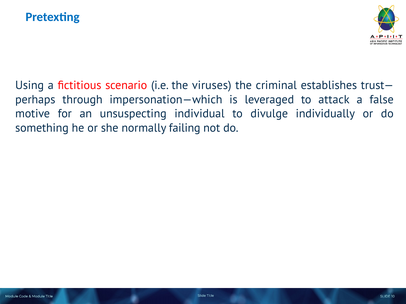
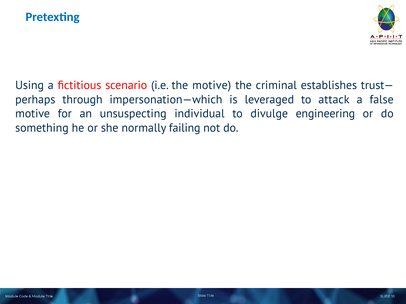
the viruses: viruses -> motive (212, 85)
individually: individually -> engineering (325, 114)
